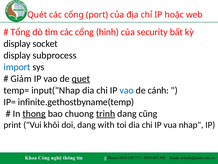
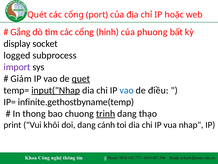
Tổng: Tổng -> Gắng (20, 32)
security: security -> phuong (152, 32)
display: display -> logged (17, 55)
import colour: blue -> purple (17, 67)
input("Nhap underline: none -> present (56, 90)
cánh: cánh -> điều (158, 90)
thong underline: present -> none (34, 113)
cũng: cũng -> thạo (148, 113)
with: with -> cánh (106, 125)
